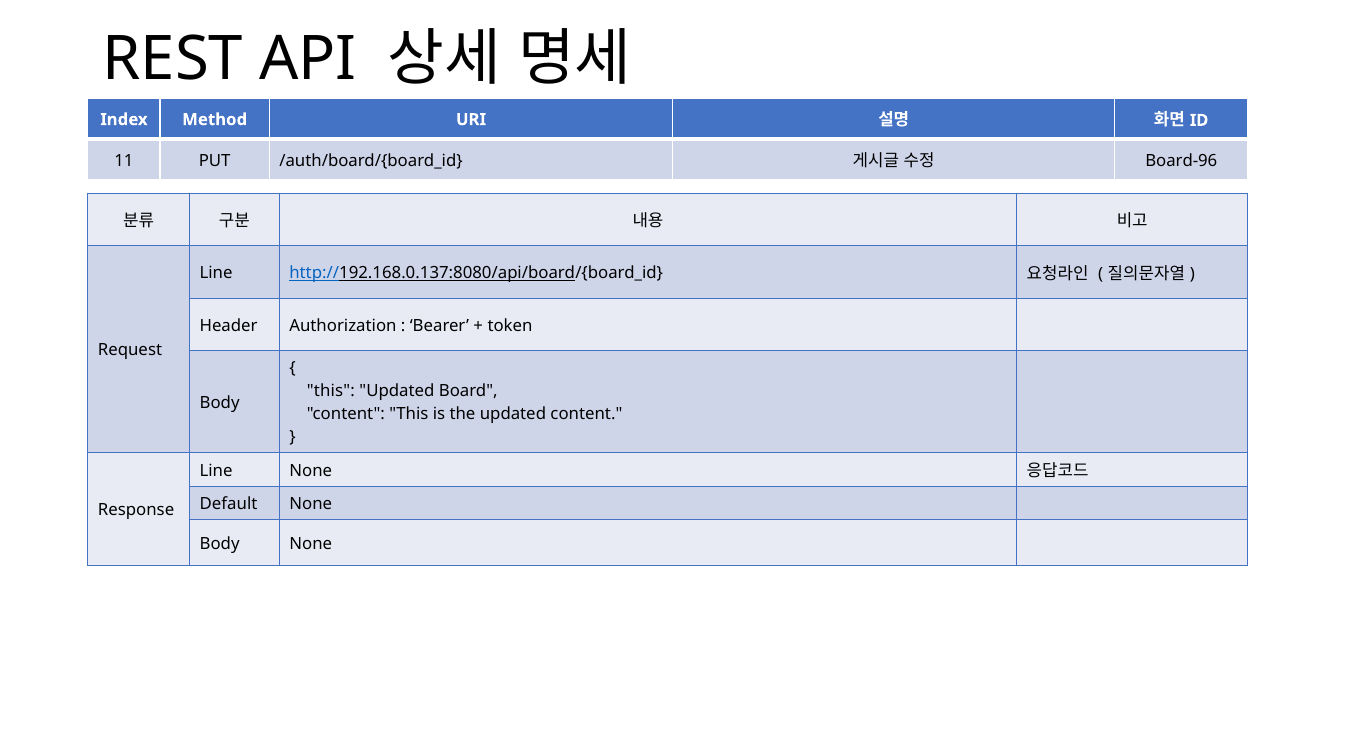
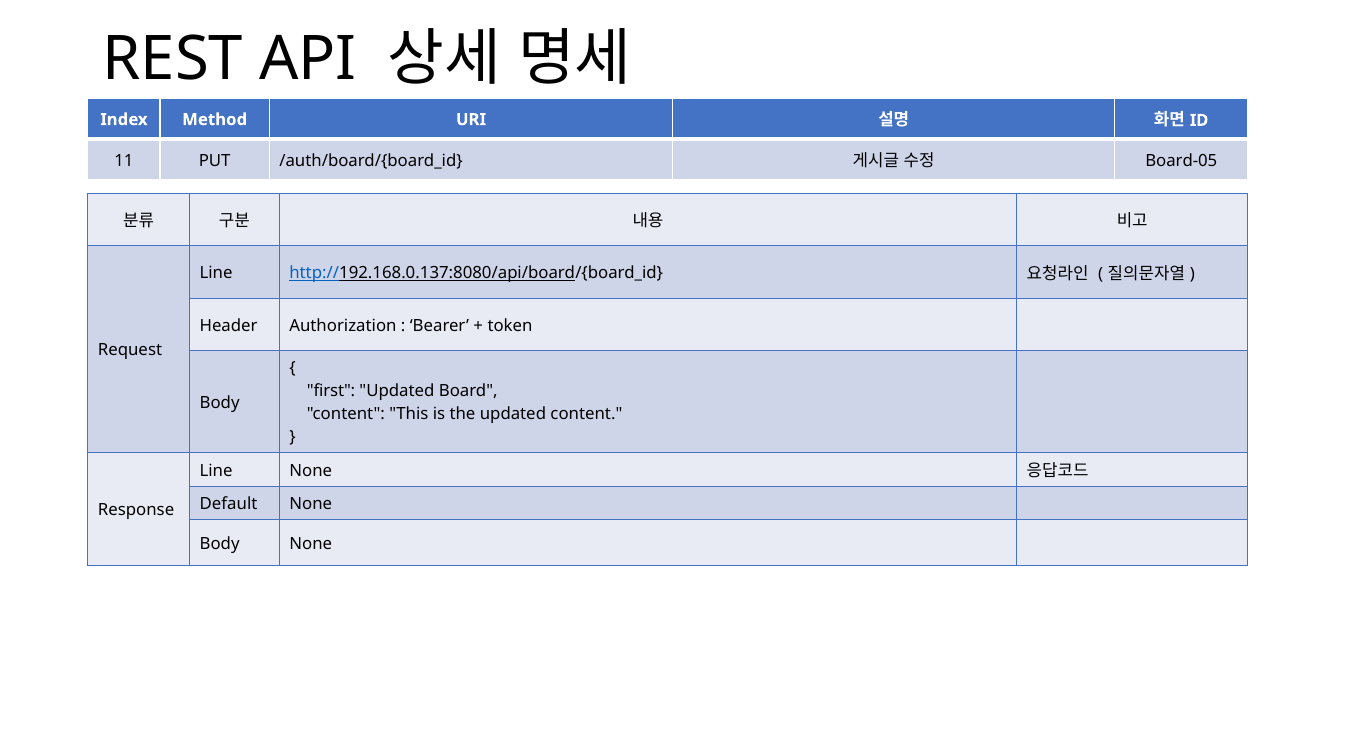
Board-96: Board-96 -> Board-05 (1181, 161)
this: this -> first (331, 391)
